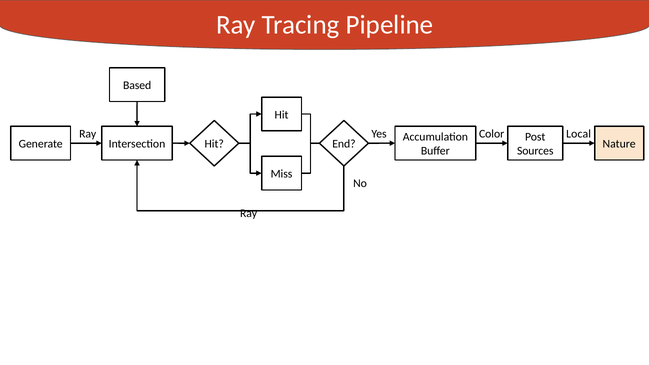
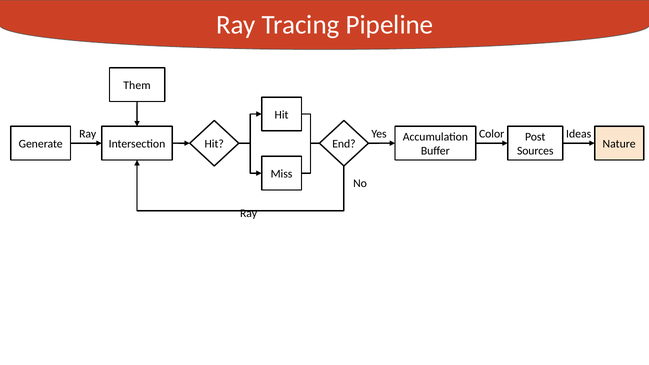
Based: Based -> Them (137, 86)
Local: Local -> Ideas (579, 134)
